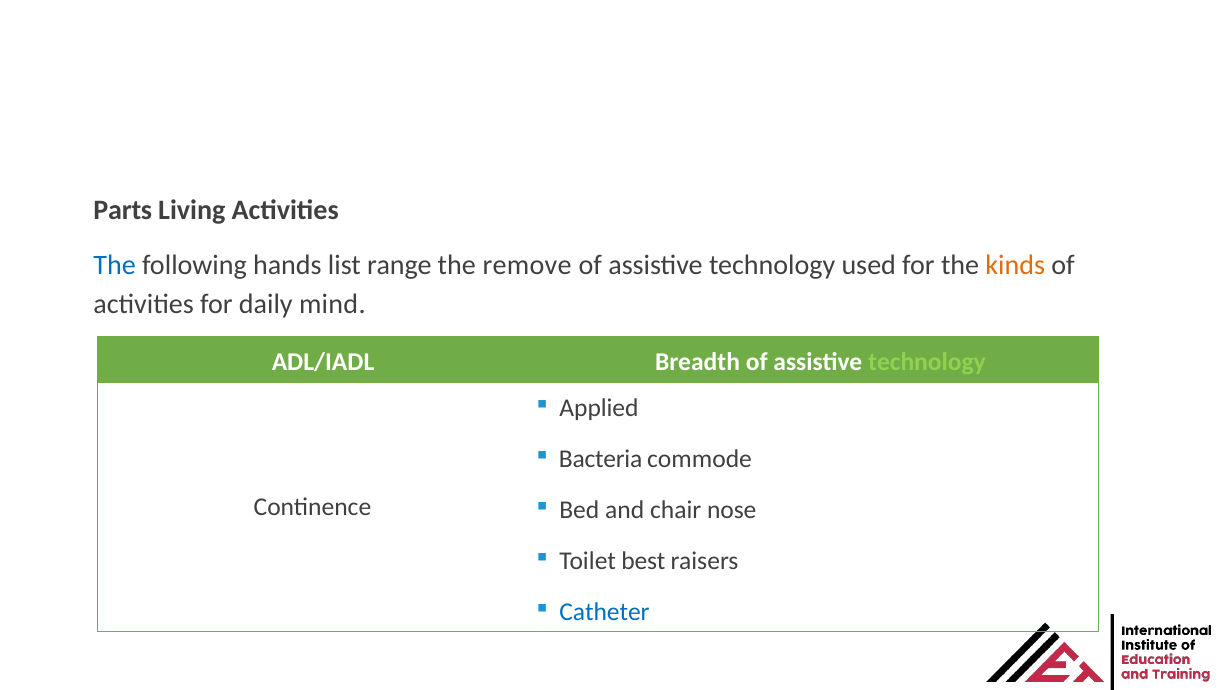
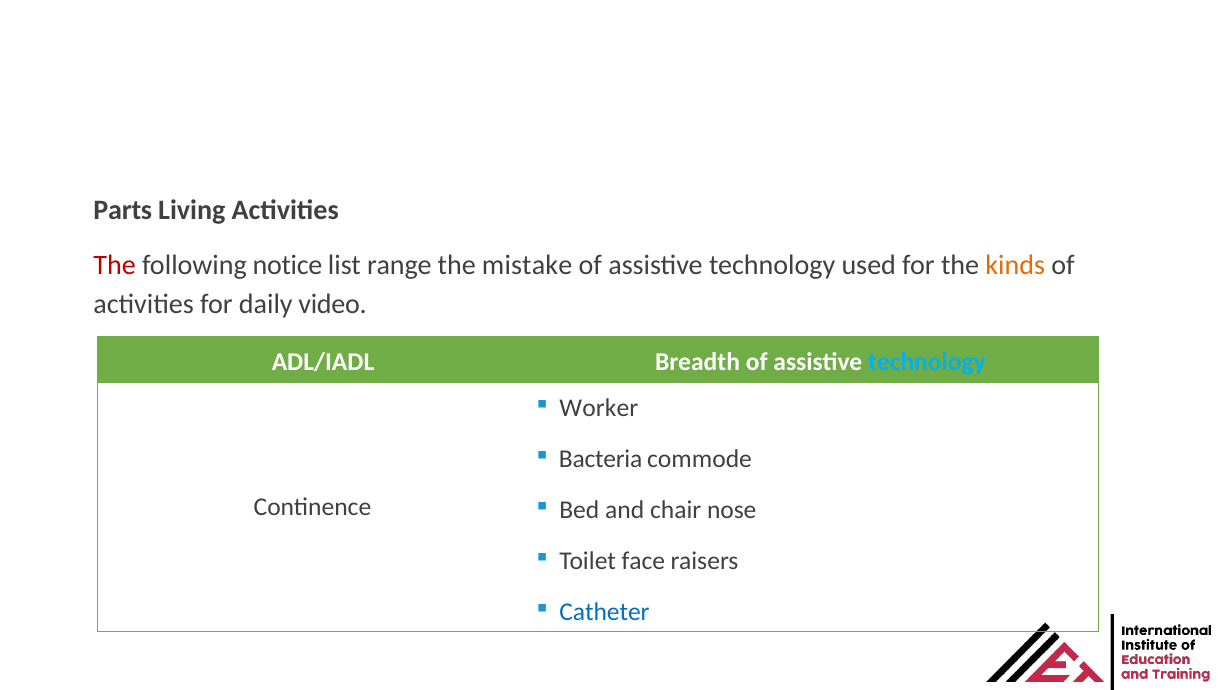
The colour: blue -> red (115, 265)
hands: hands -> notice (287, 265)
remove: remove -> mistake (527, 265)
mind: mind -> video (333, 304)
technology colour: light green -> light blue (927, 362)
Applied: Applied -> Worker (599, 407)
best: best -> face (643, 560)
